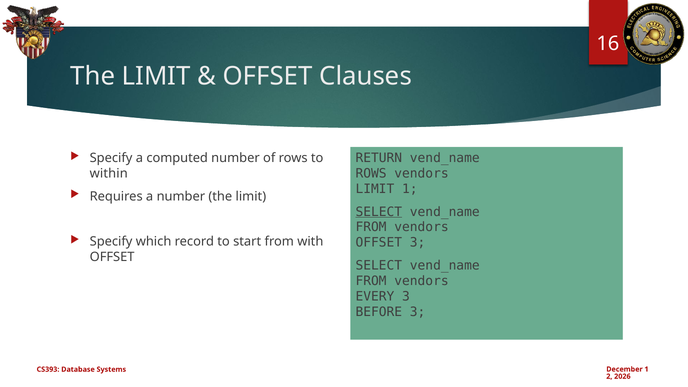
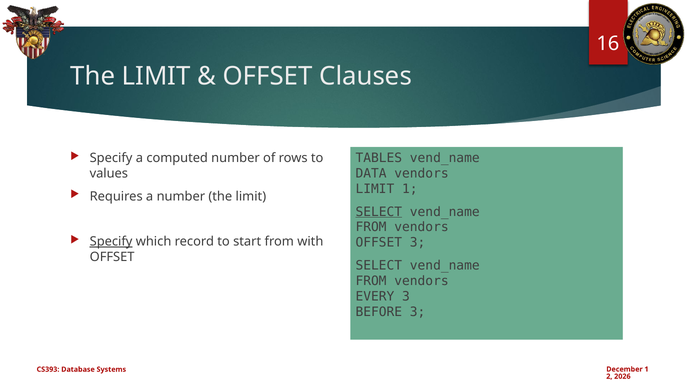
RETURN: RETURN -> TABLES (379, 158)
ROWS: ROWS -> DATA (371, 174)
within: within -> values (109, 174)
Specify underline: none -> present (111, 242)
